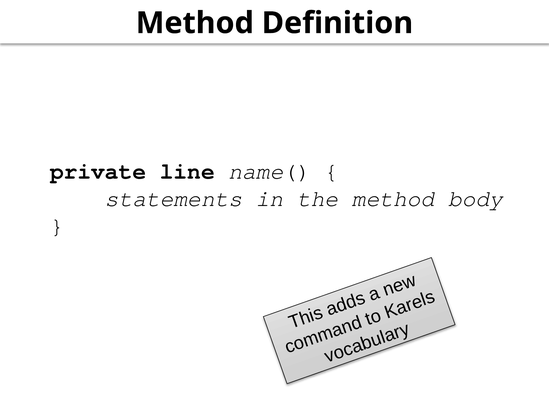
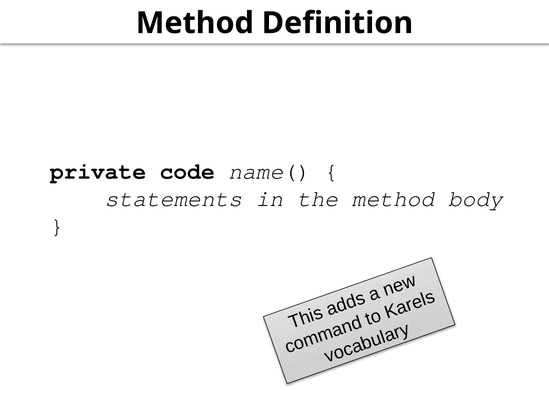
line: line -> code (187, 172)
